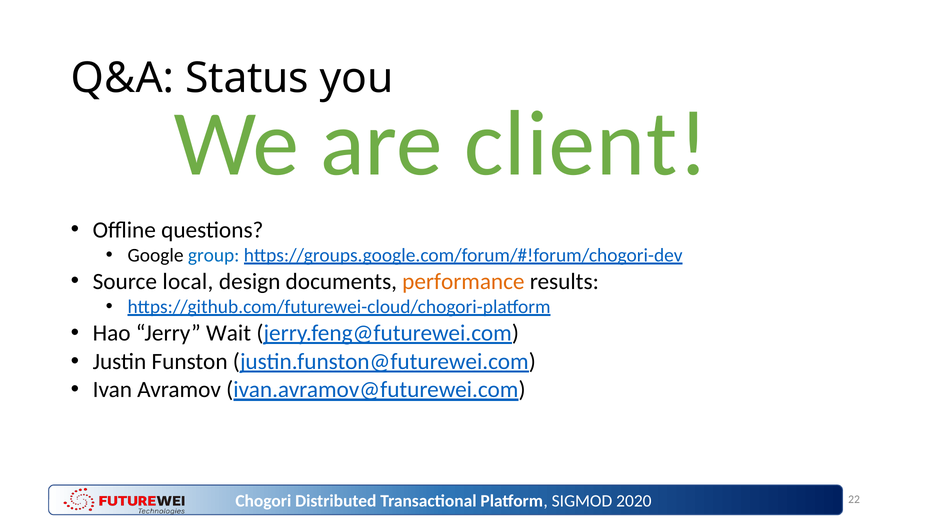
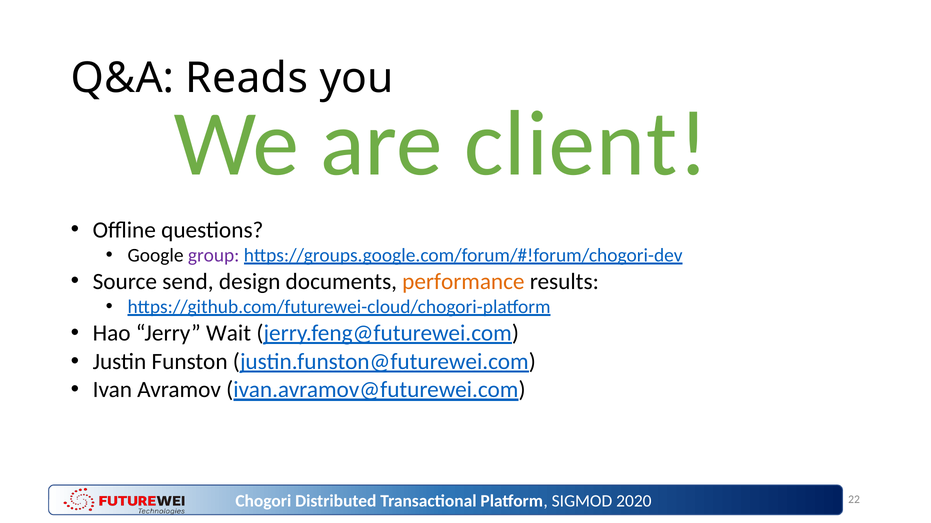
Status: Status -> Reads (247, 78)
group colour: blue -> purple (214, 255)
local: local -> send (188, 282)
